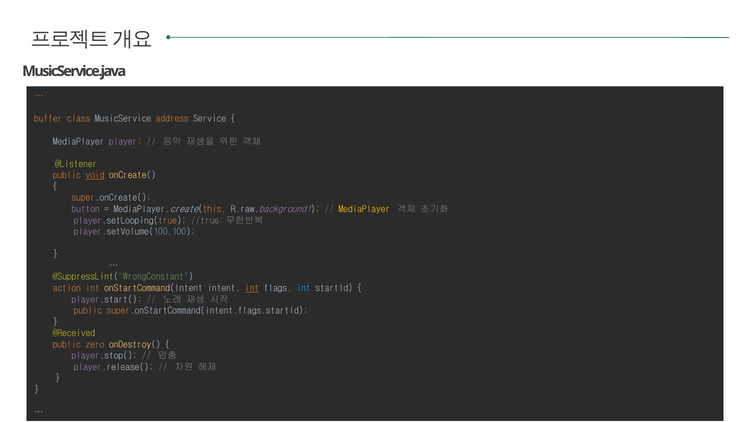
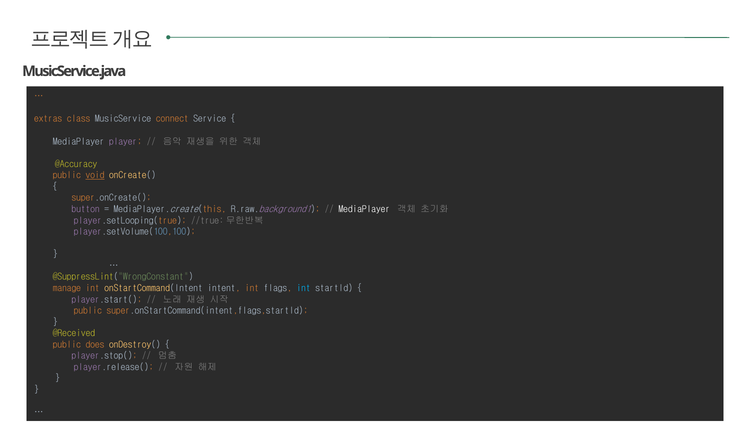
buffer: buffer -> extras (48, 119)
address: address -> connect (172, 119)
@Listener: @Listener -> @Accuracy (76, 164)
MediaPlayer colour: yellow -> white (364, 209)
action: action -> manage (67, 288)
int underline: present -> none (252, 288)
zero: zero -> does (95, 344)
